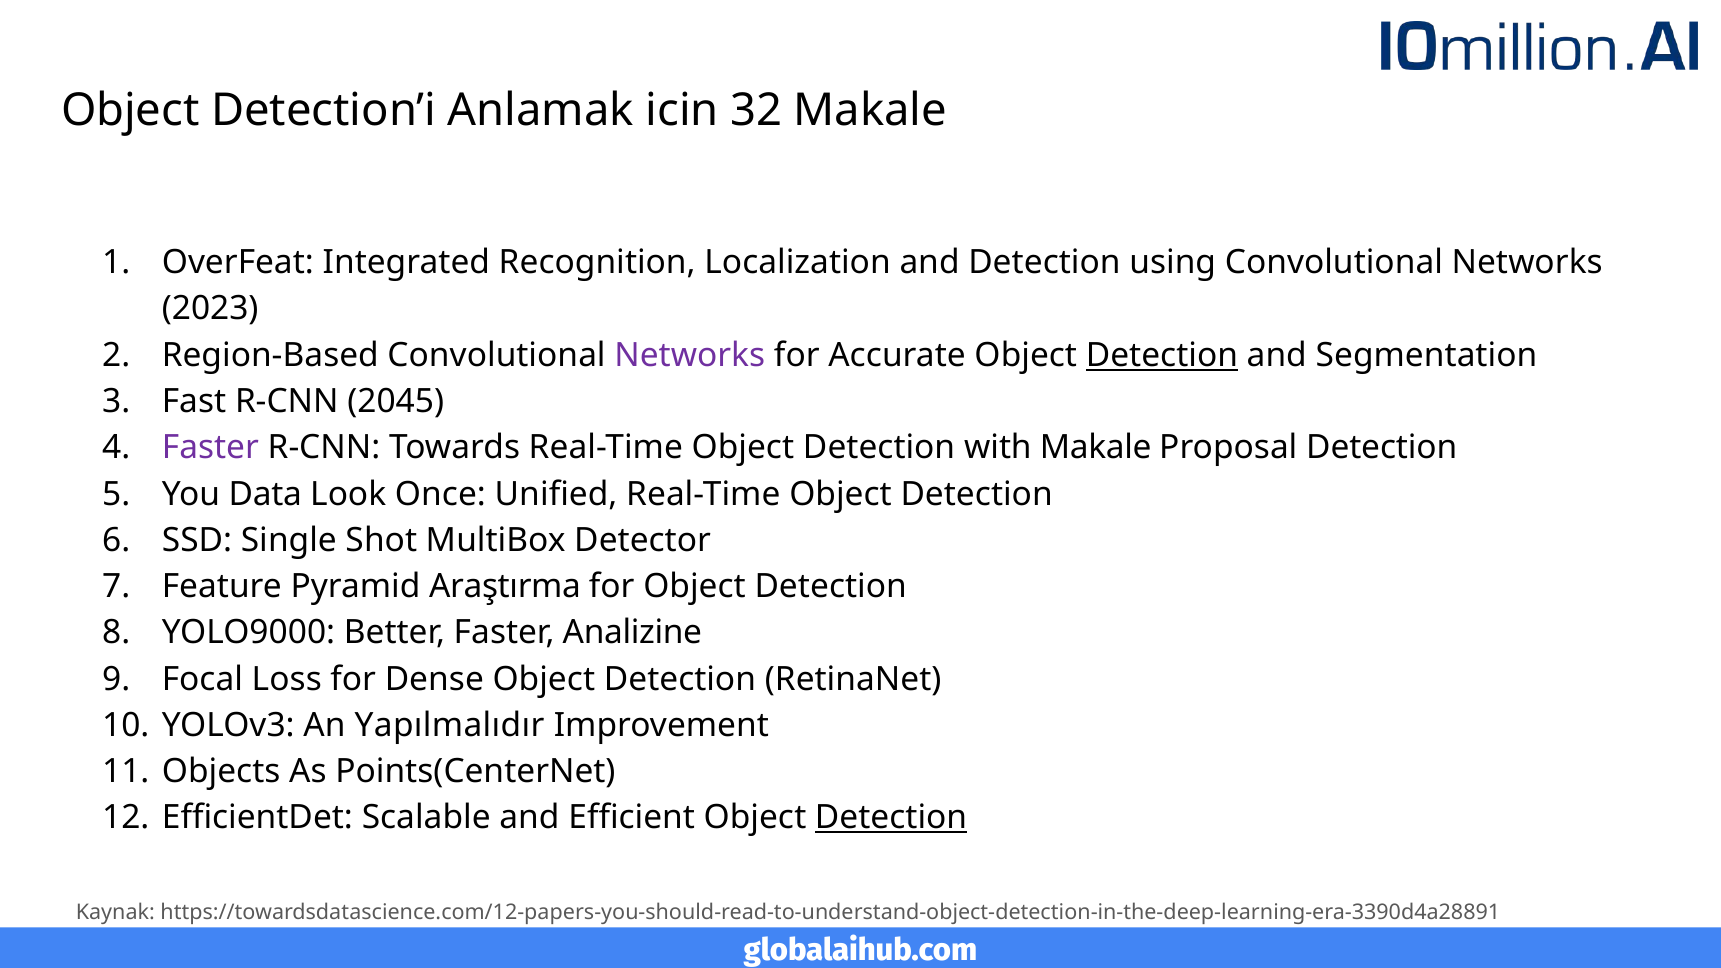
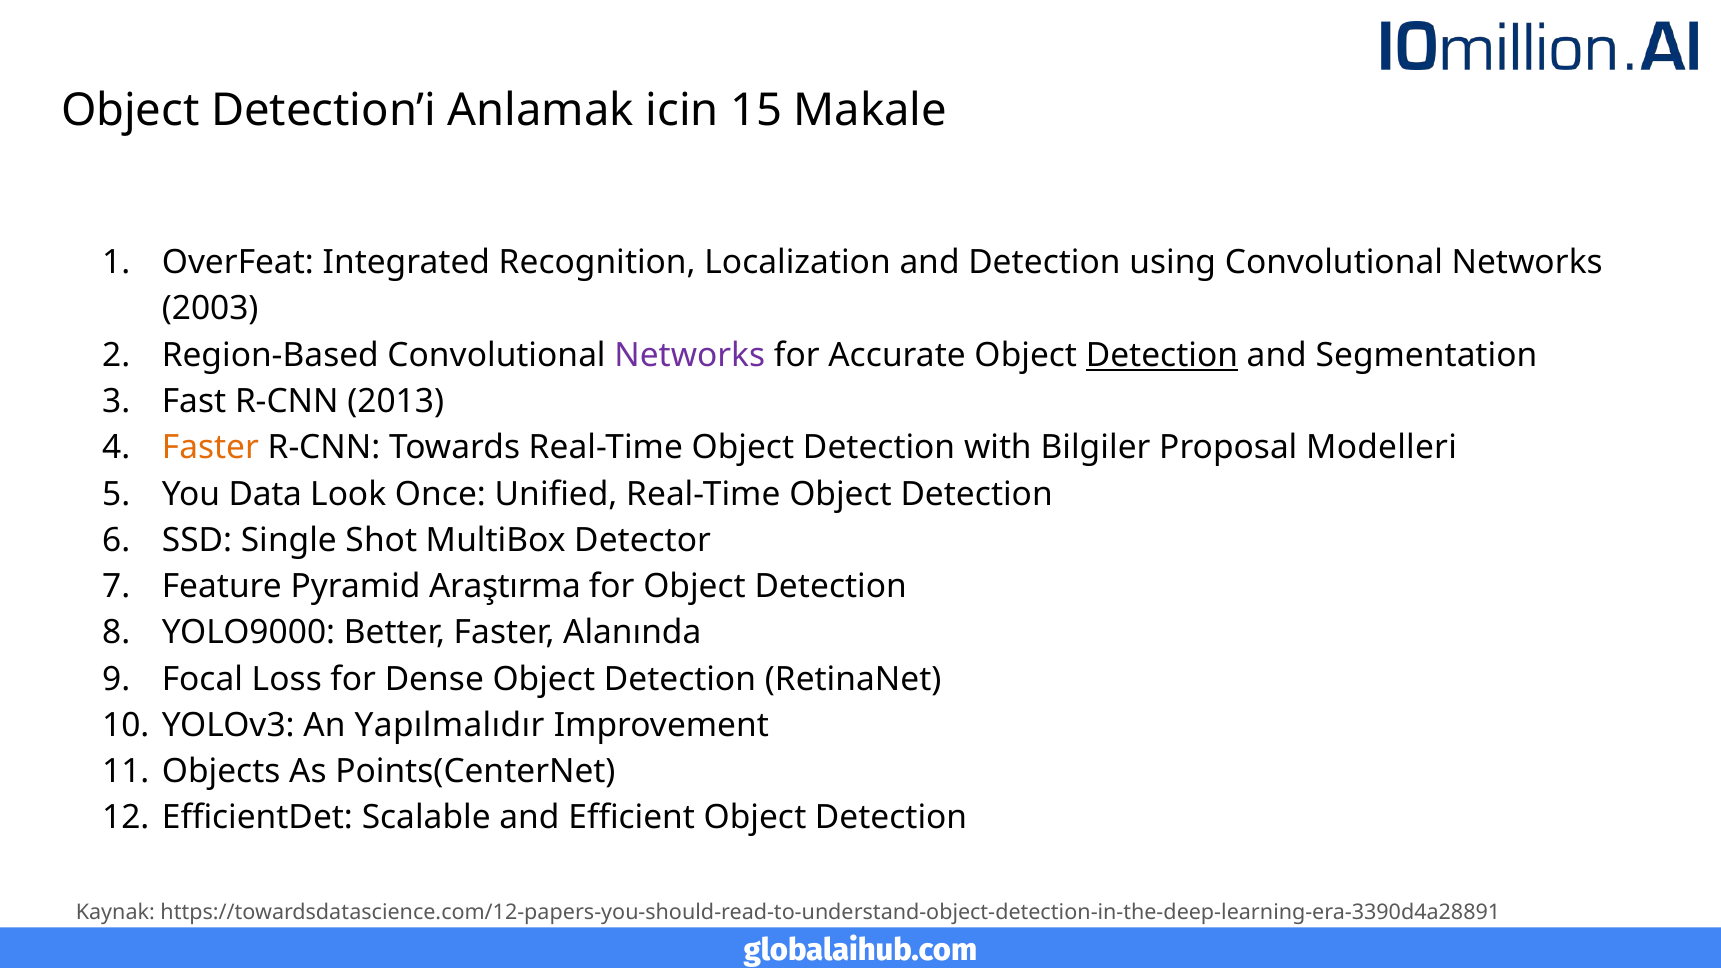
32: 32 -> 15 (756, 110)
2023: 2023 -> 2003 (210, 309)
2045: 2045 -> 2013 (396, 401)
Faster colour: purple -> orange (210, 448)
with Makale: Makale -> Bilgiler (1096, 448)
Proposal Detection: Detection -> Modelleri (1382, 448)
Analizine: Analizine -> Alanında (632, 633)
Detection underline: present -> none (891, 818)
